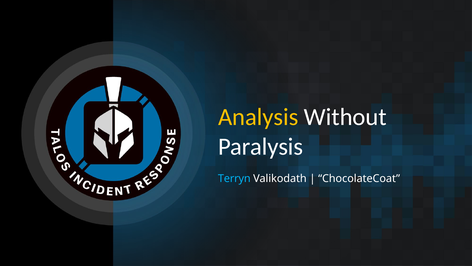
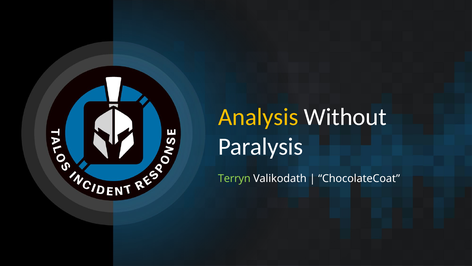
Terryn colour: light blue -> light green (234, 178)
